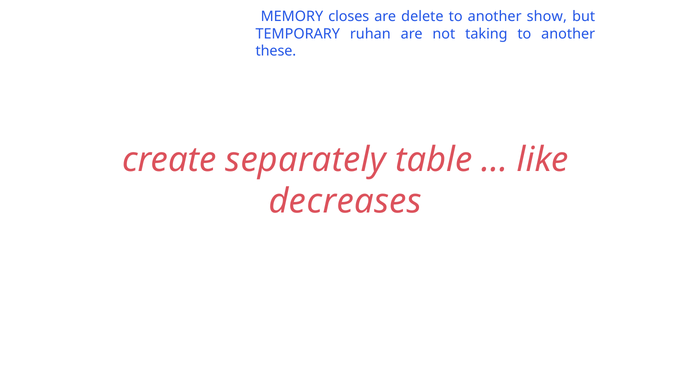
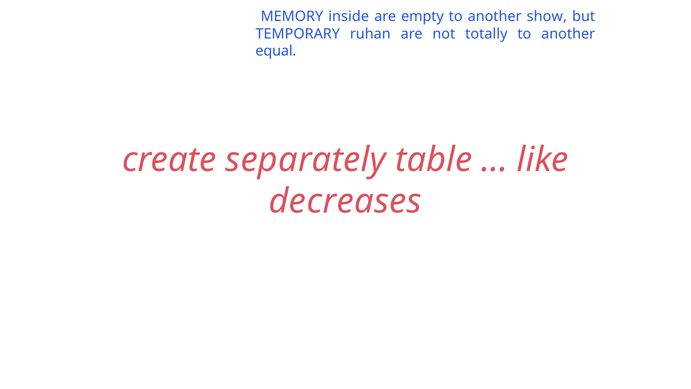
closes: closes -> inside (349, 17)
delete: delete -> empty (422, 17)
taking: taking -> totally (486, 34)
these: these -> equal (276, 51)
